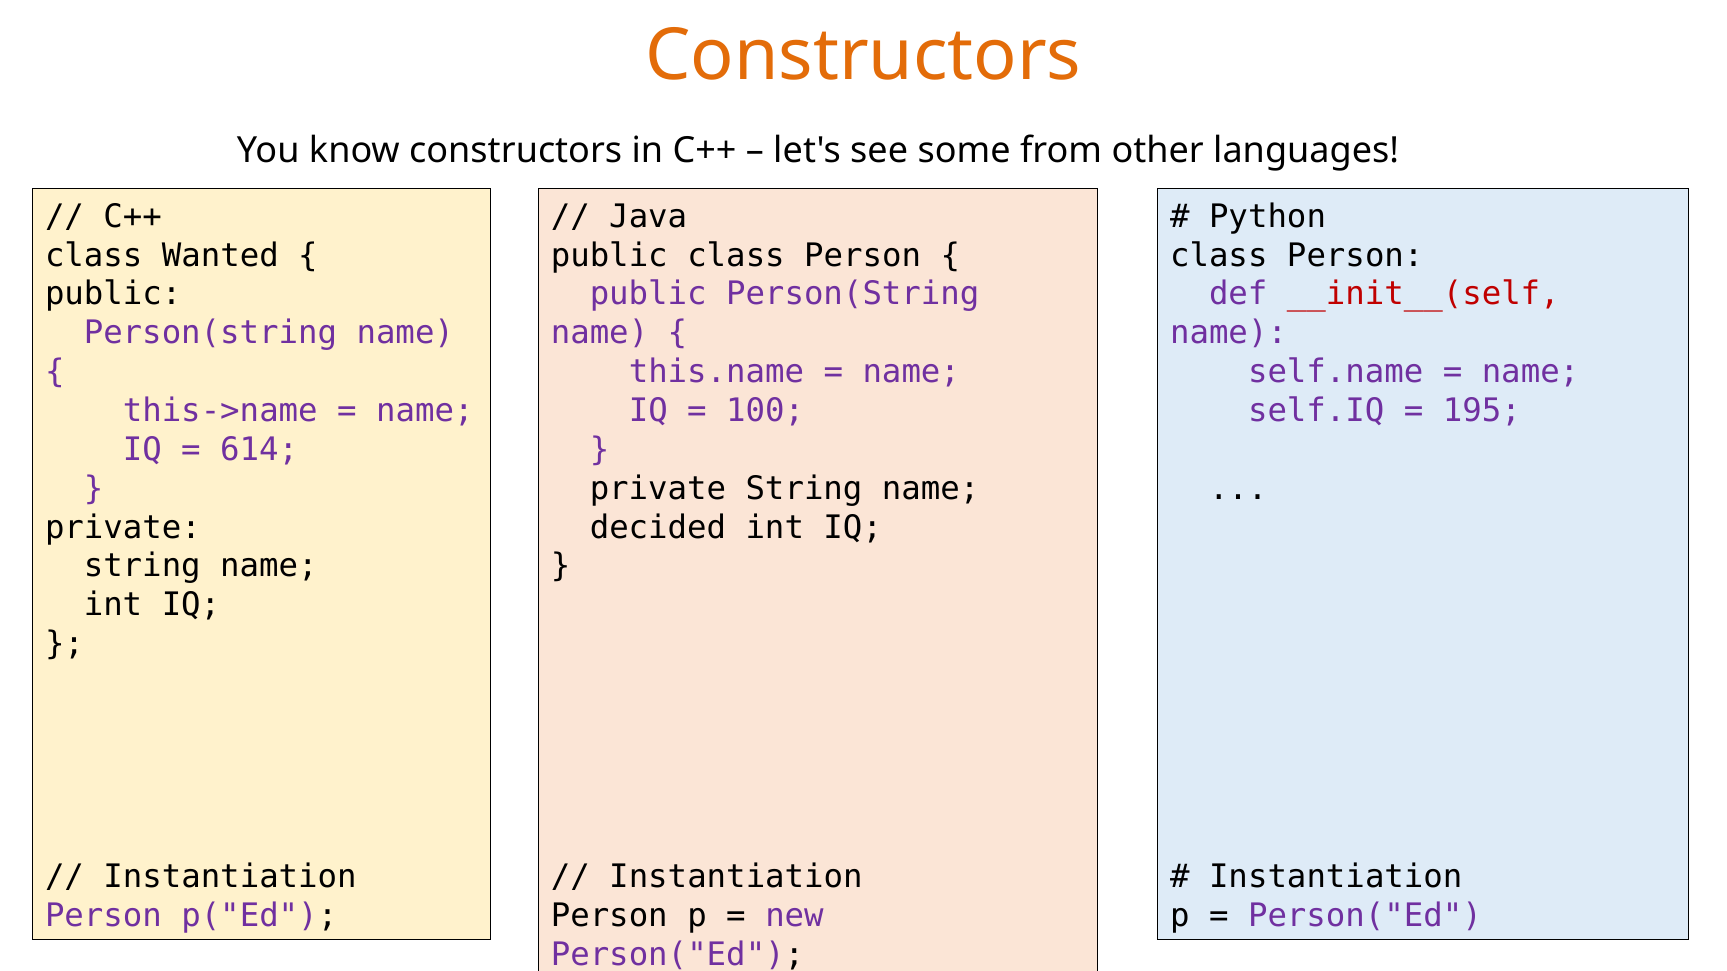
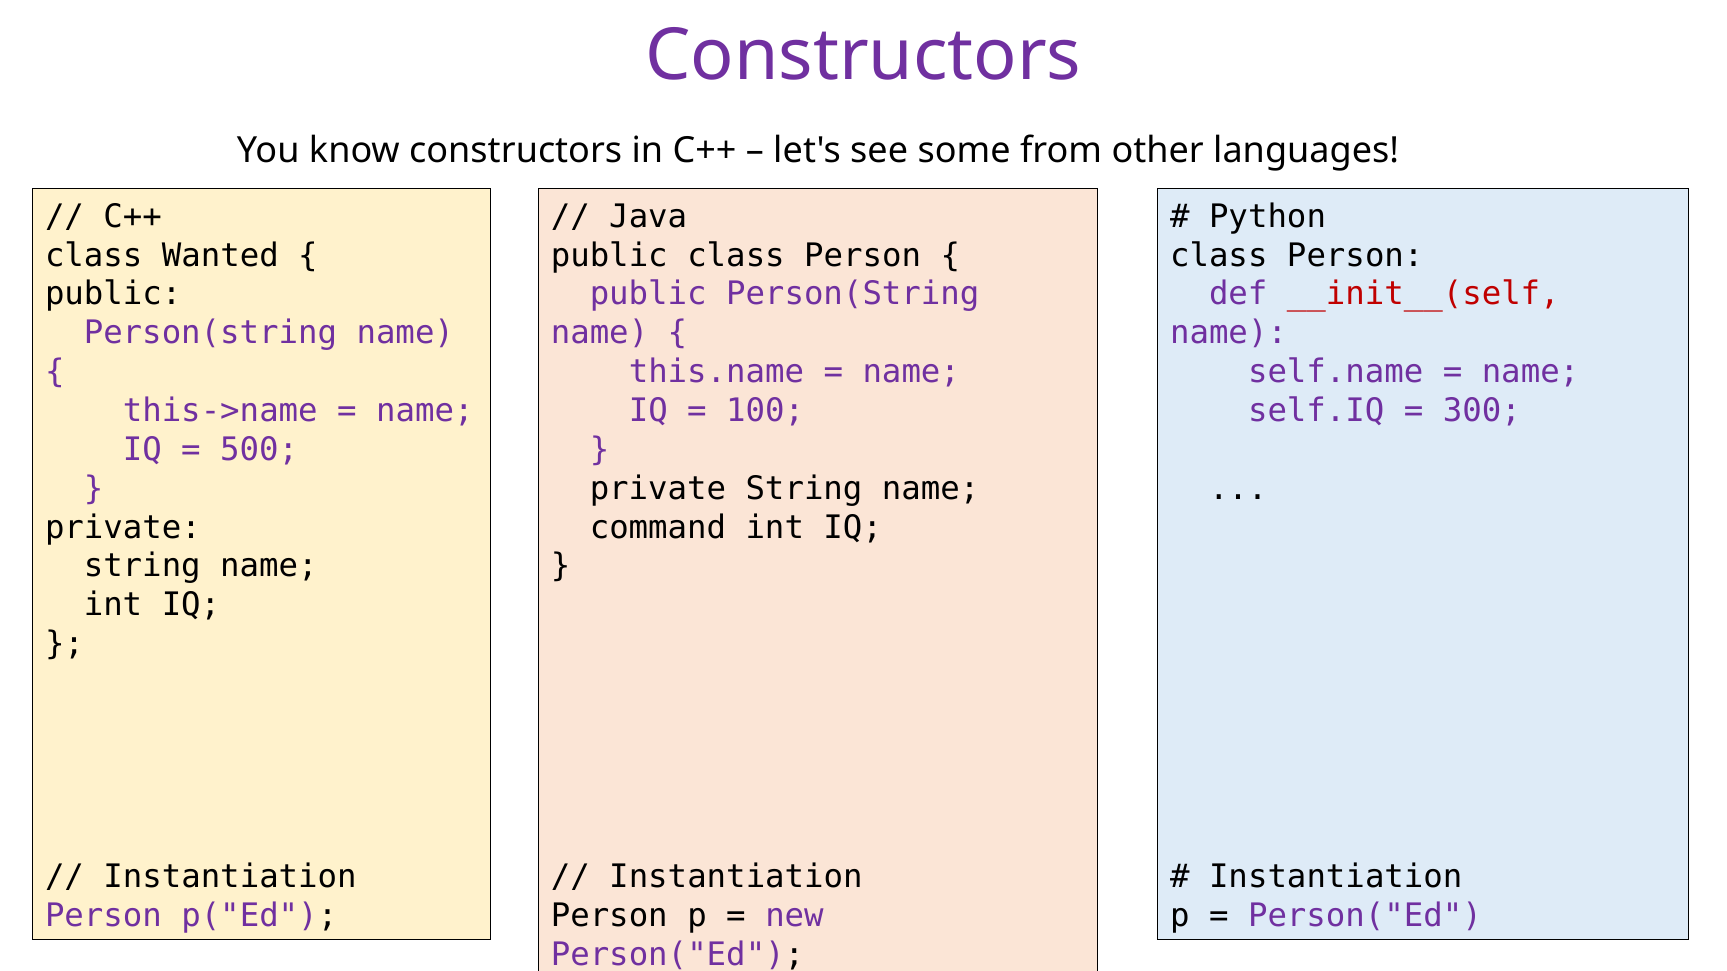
Constructors colour: orange -> purple (863, 55)
195: 195 -> 300 (1482, 411)
614: 614 -> 500 (259, 450)
decided: decided -> command (658, 528)
